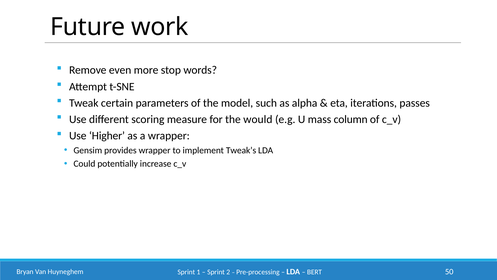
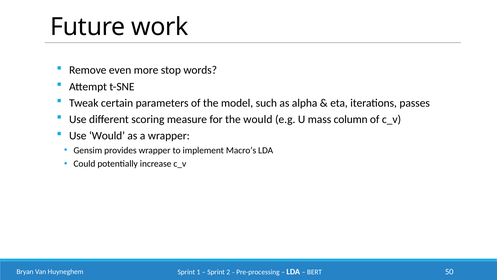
Use Higher: Higher -> Would (107, 136)
Tweak’s: Tweak’s -> Macro’s (241, 150)
